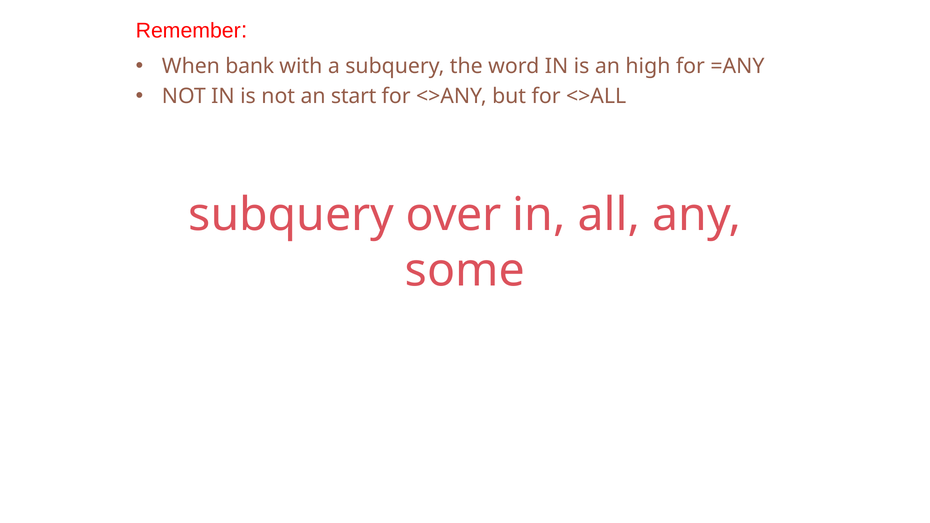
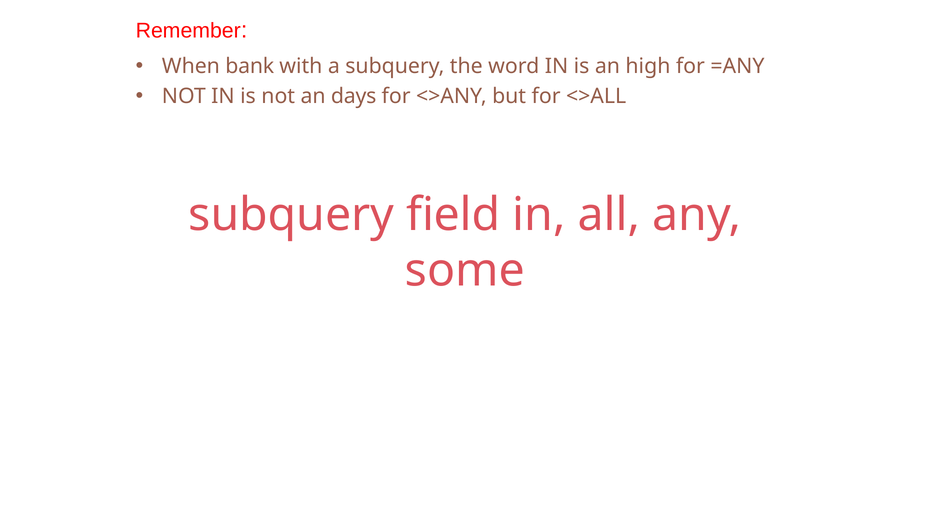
start: start -> days (354, 96)
over: over -> field (453, 215)
